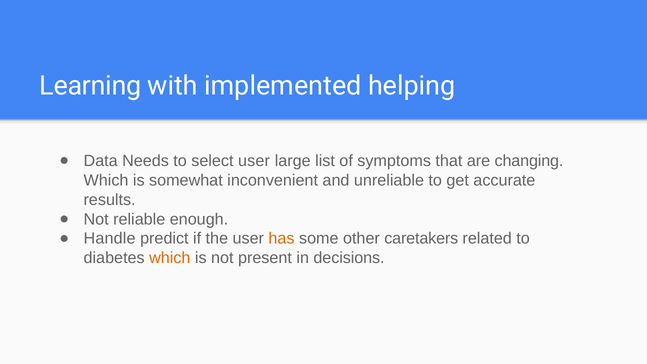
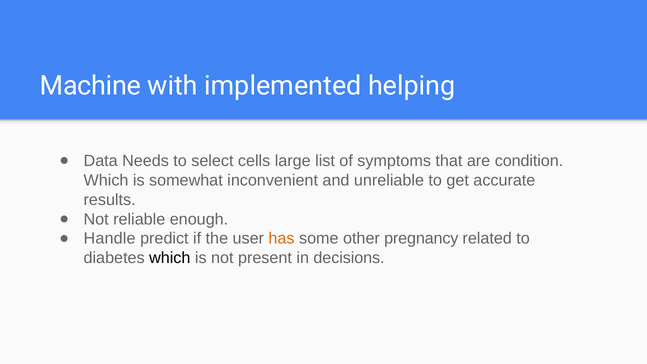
Learning: Learning -> Machine (90, 86)
select user: user -> cells (254, 161)
changing: changing -> condition (529, 161)
caretakers: caretakers -> pregnancy (421, 239)
which colour: orange -> black (170, 258)
